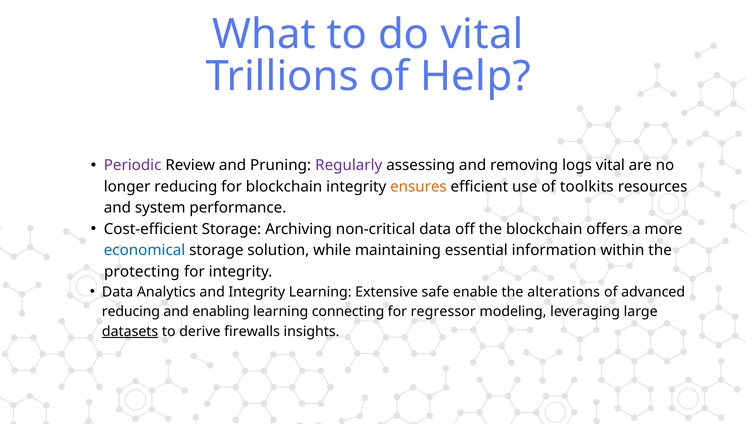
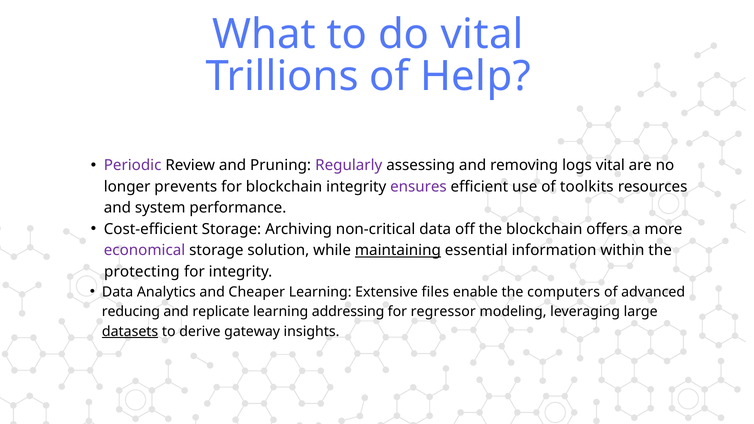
longer reducing: reducing -> prevents (186, 187)
ensures colour: orange -> purple (418, 187)
economical colour: blue -> purple (145, 250)
maintaining underline: none -> present (398, 250)
and Integrity: Integrity -> Cheaper (257, 292)
safe: safe -> files (435, 292)
alterations: alterations -> computers (564, 292)
enabling: enabling -> replicate (221, 312)
connecting: connecting -> addressing (348, 312)
firewalls: firewalls -> gateway (252, 332)
